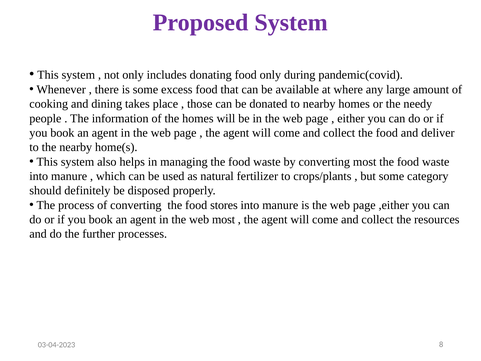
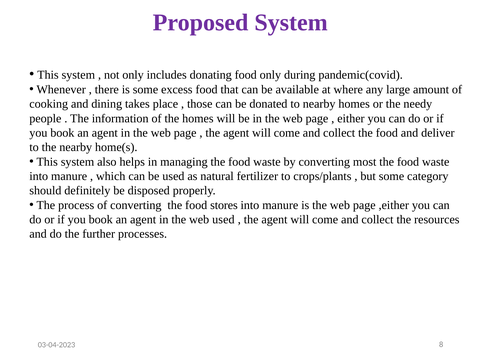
web most: most -> used (223, 219)
